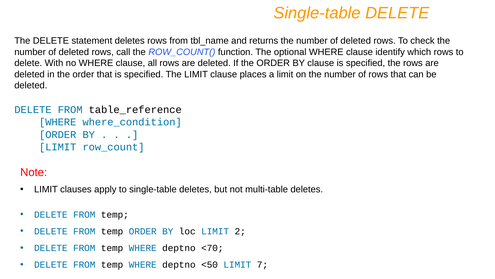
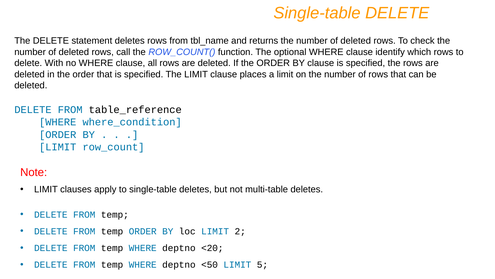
<70: <70 -> <20 (212, 248)
7: 7 -> 5 (262, 264)
